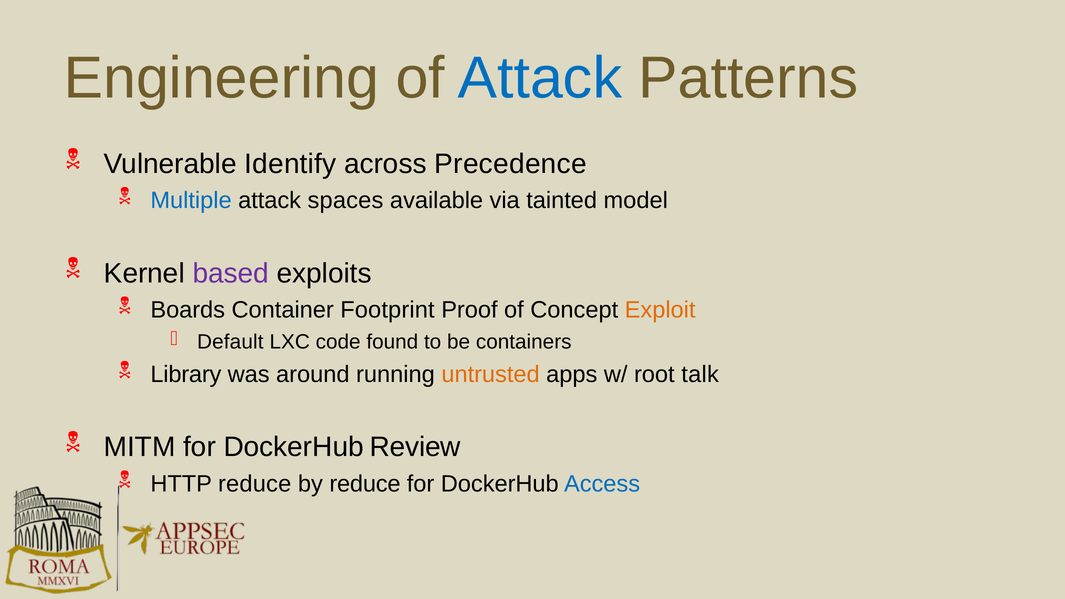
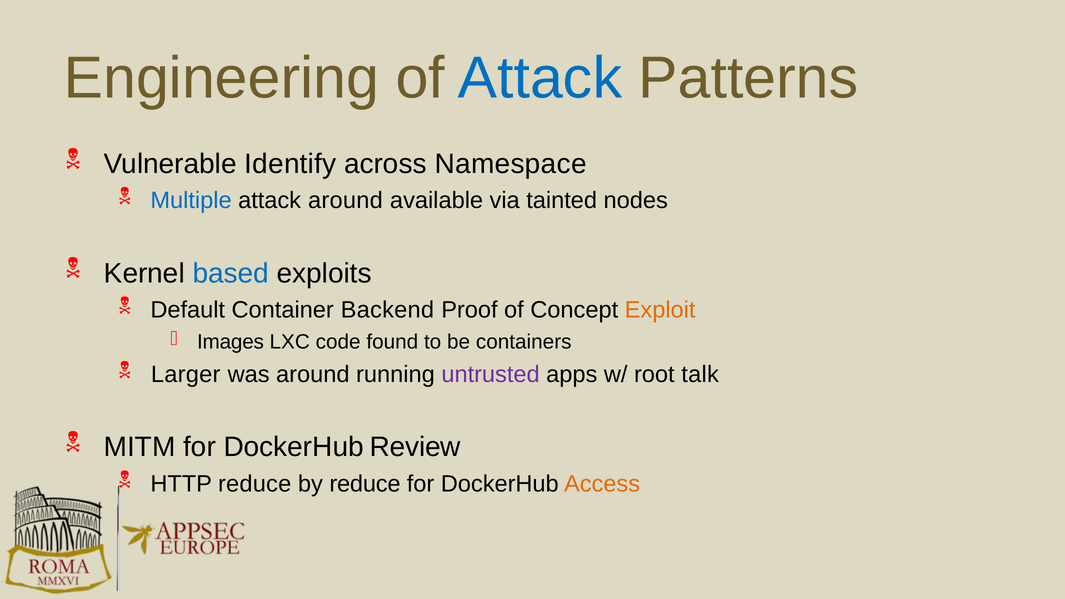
Precedence: Precedence -> Namespace (511, 164)
attack spaces: spaces -> around (345, 201)
model: model -> nodes (636, 201)
based colour: purple -> blue (231, 273)
Boards: Boards -> Default (188, 310)
Footprint: Footprint -> Backend (387, 310)
Default: Default -> Images (230, 342)
Library: Library -> Larger (186, 374)
untrusted colour: orange -> purple (491, 374)
Access colour: blue -> orange (602, 484)
